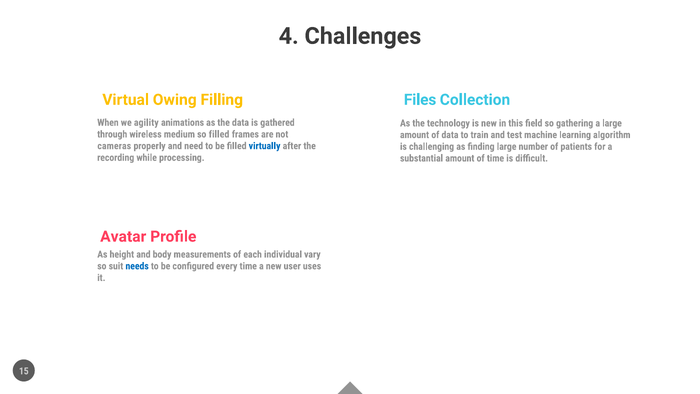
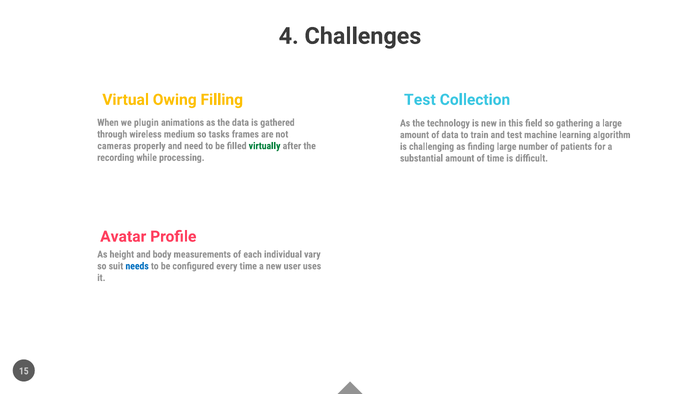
Files: Files -> Test (420, 100)
agility: agility -> plugin (146, 122)
so filled: filled -> tasks (219, 134)
virtually colour: blue -> green (265, 146)
